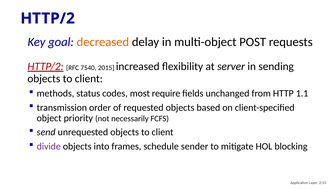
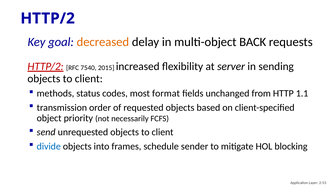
POST: POST -> BACK (253, 42)
require: require -> format (166, 93)
divide colour: purple -> blue (49, 146)
